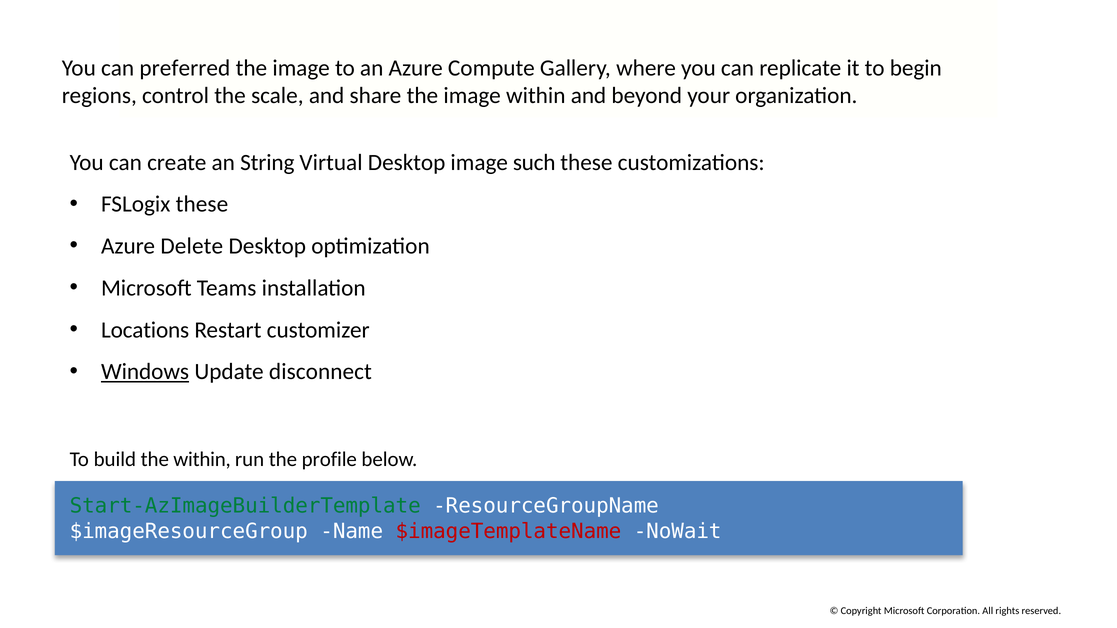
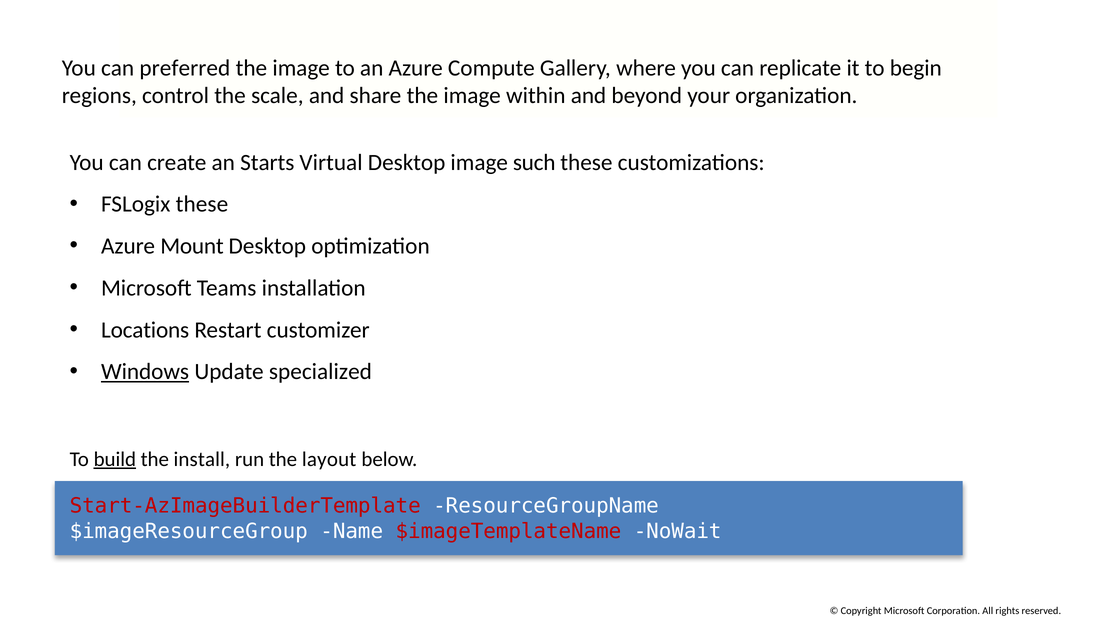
String: String -> Starts (267, 162)
Delete: Delete -> Mount (192, 246)
disconnect: disconnect -> specialized (320, 372)
build underline: none -> present (115, 460)
the within: within -> install (202, 460)
profile: profile -> layout (329, 460)
Start-AzImageBuilderTemplate colour: green -> red (245, 506)
